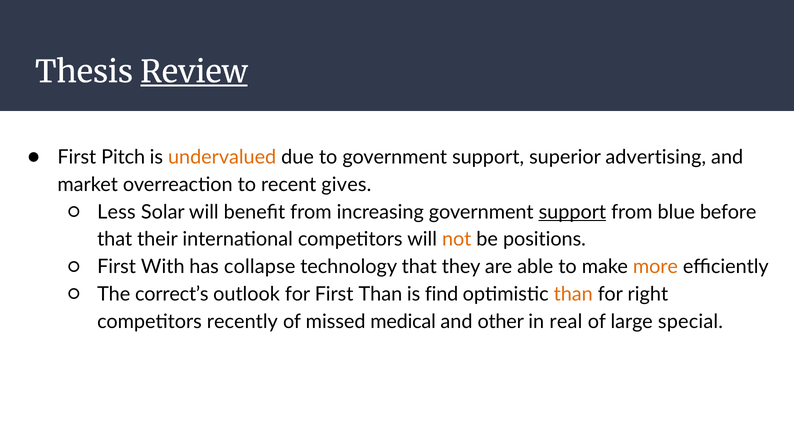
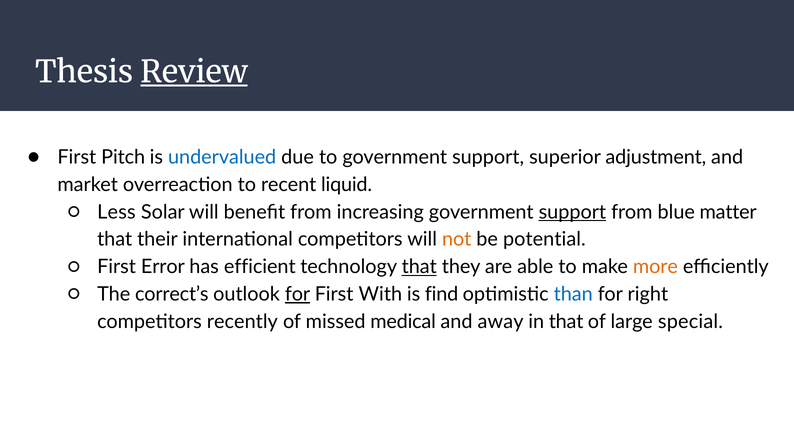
undervalued colour: orange -> blue (222, 157)
advertising: advertising -> adjustment (656, 157)
gives: gives -> liquid (347, 184)
before: before -> matter (728, 212)
positions: positions -> potential (544, 239)
With: With -> Error (163, 267)
collapse: collapse -> efficient (260, 267)
that underline: none -> present (419, 267)
for underline: none -> present (298, 294)
First Than: Than -> With (380, 294)
than colour: orange -> blue (573, 294)
other: other -> away (501, 321)
in real: real -> that (566, 321)
